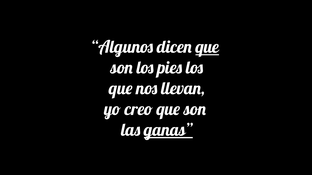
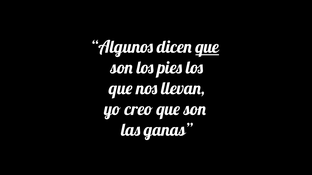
ganas underline: present -> none (168, 131)
